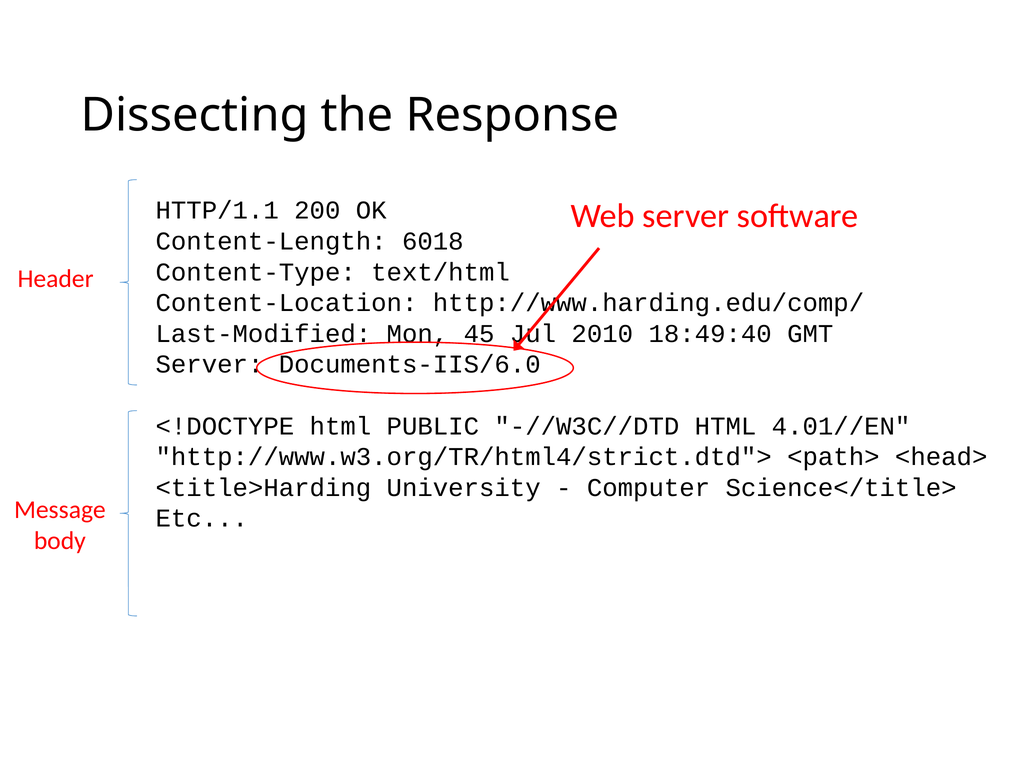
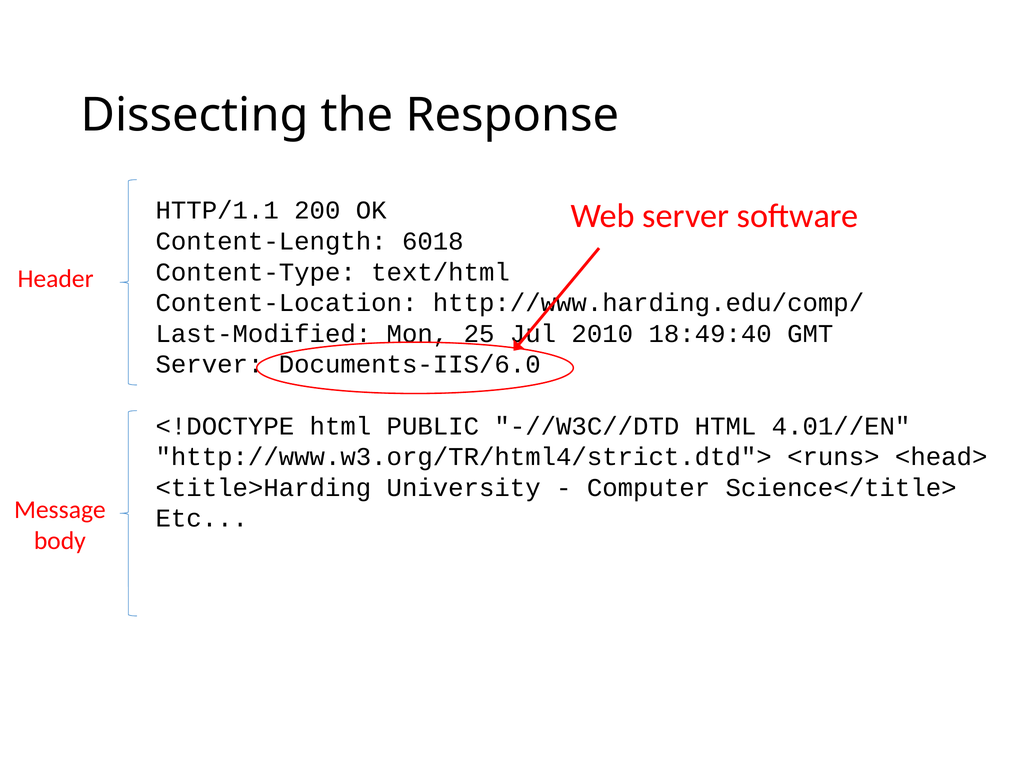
45: 45 -> 25 (479, 334)
<path>: <path> -> <runs> (833, 457)
